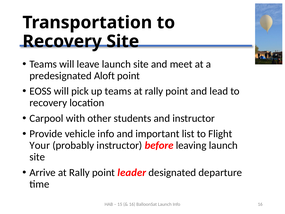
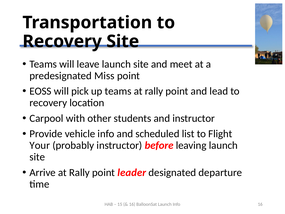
Aloft: Aloft -> Miss (104, 76)
important: important -> scheduled (157, 134)
